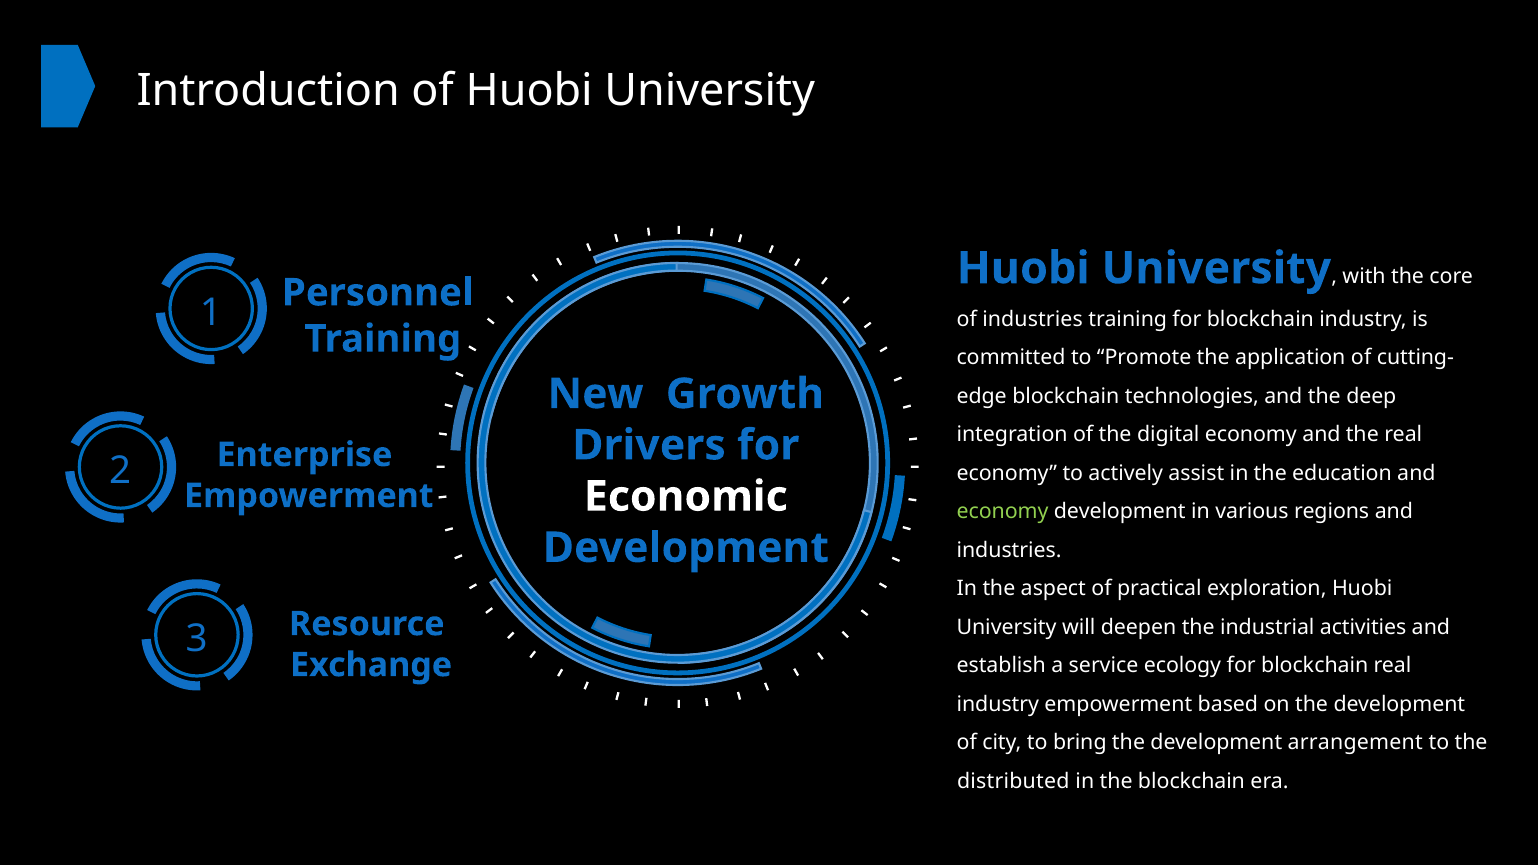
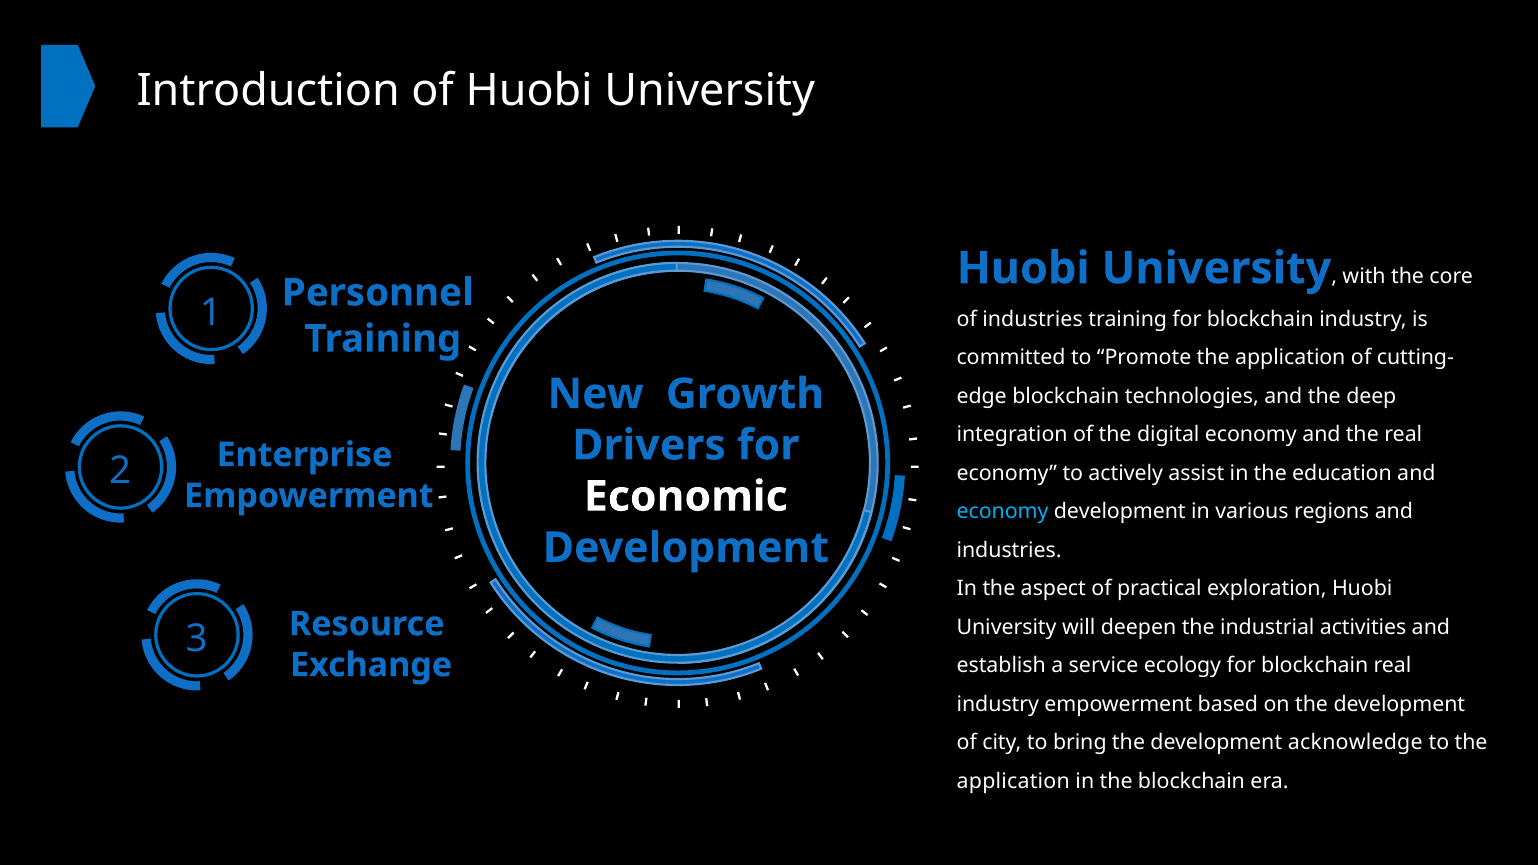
economy colour: light green -> light blue (1003, 512)
arrangement: arrangement -> acknowledge (1355, 743)
distributed: distributed -> application (1013, 782)
